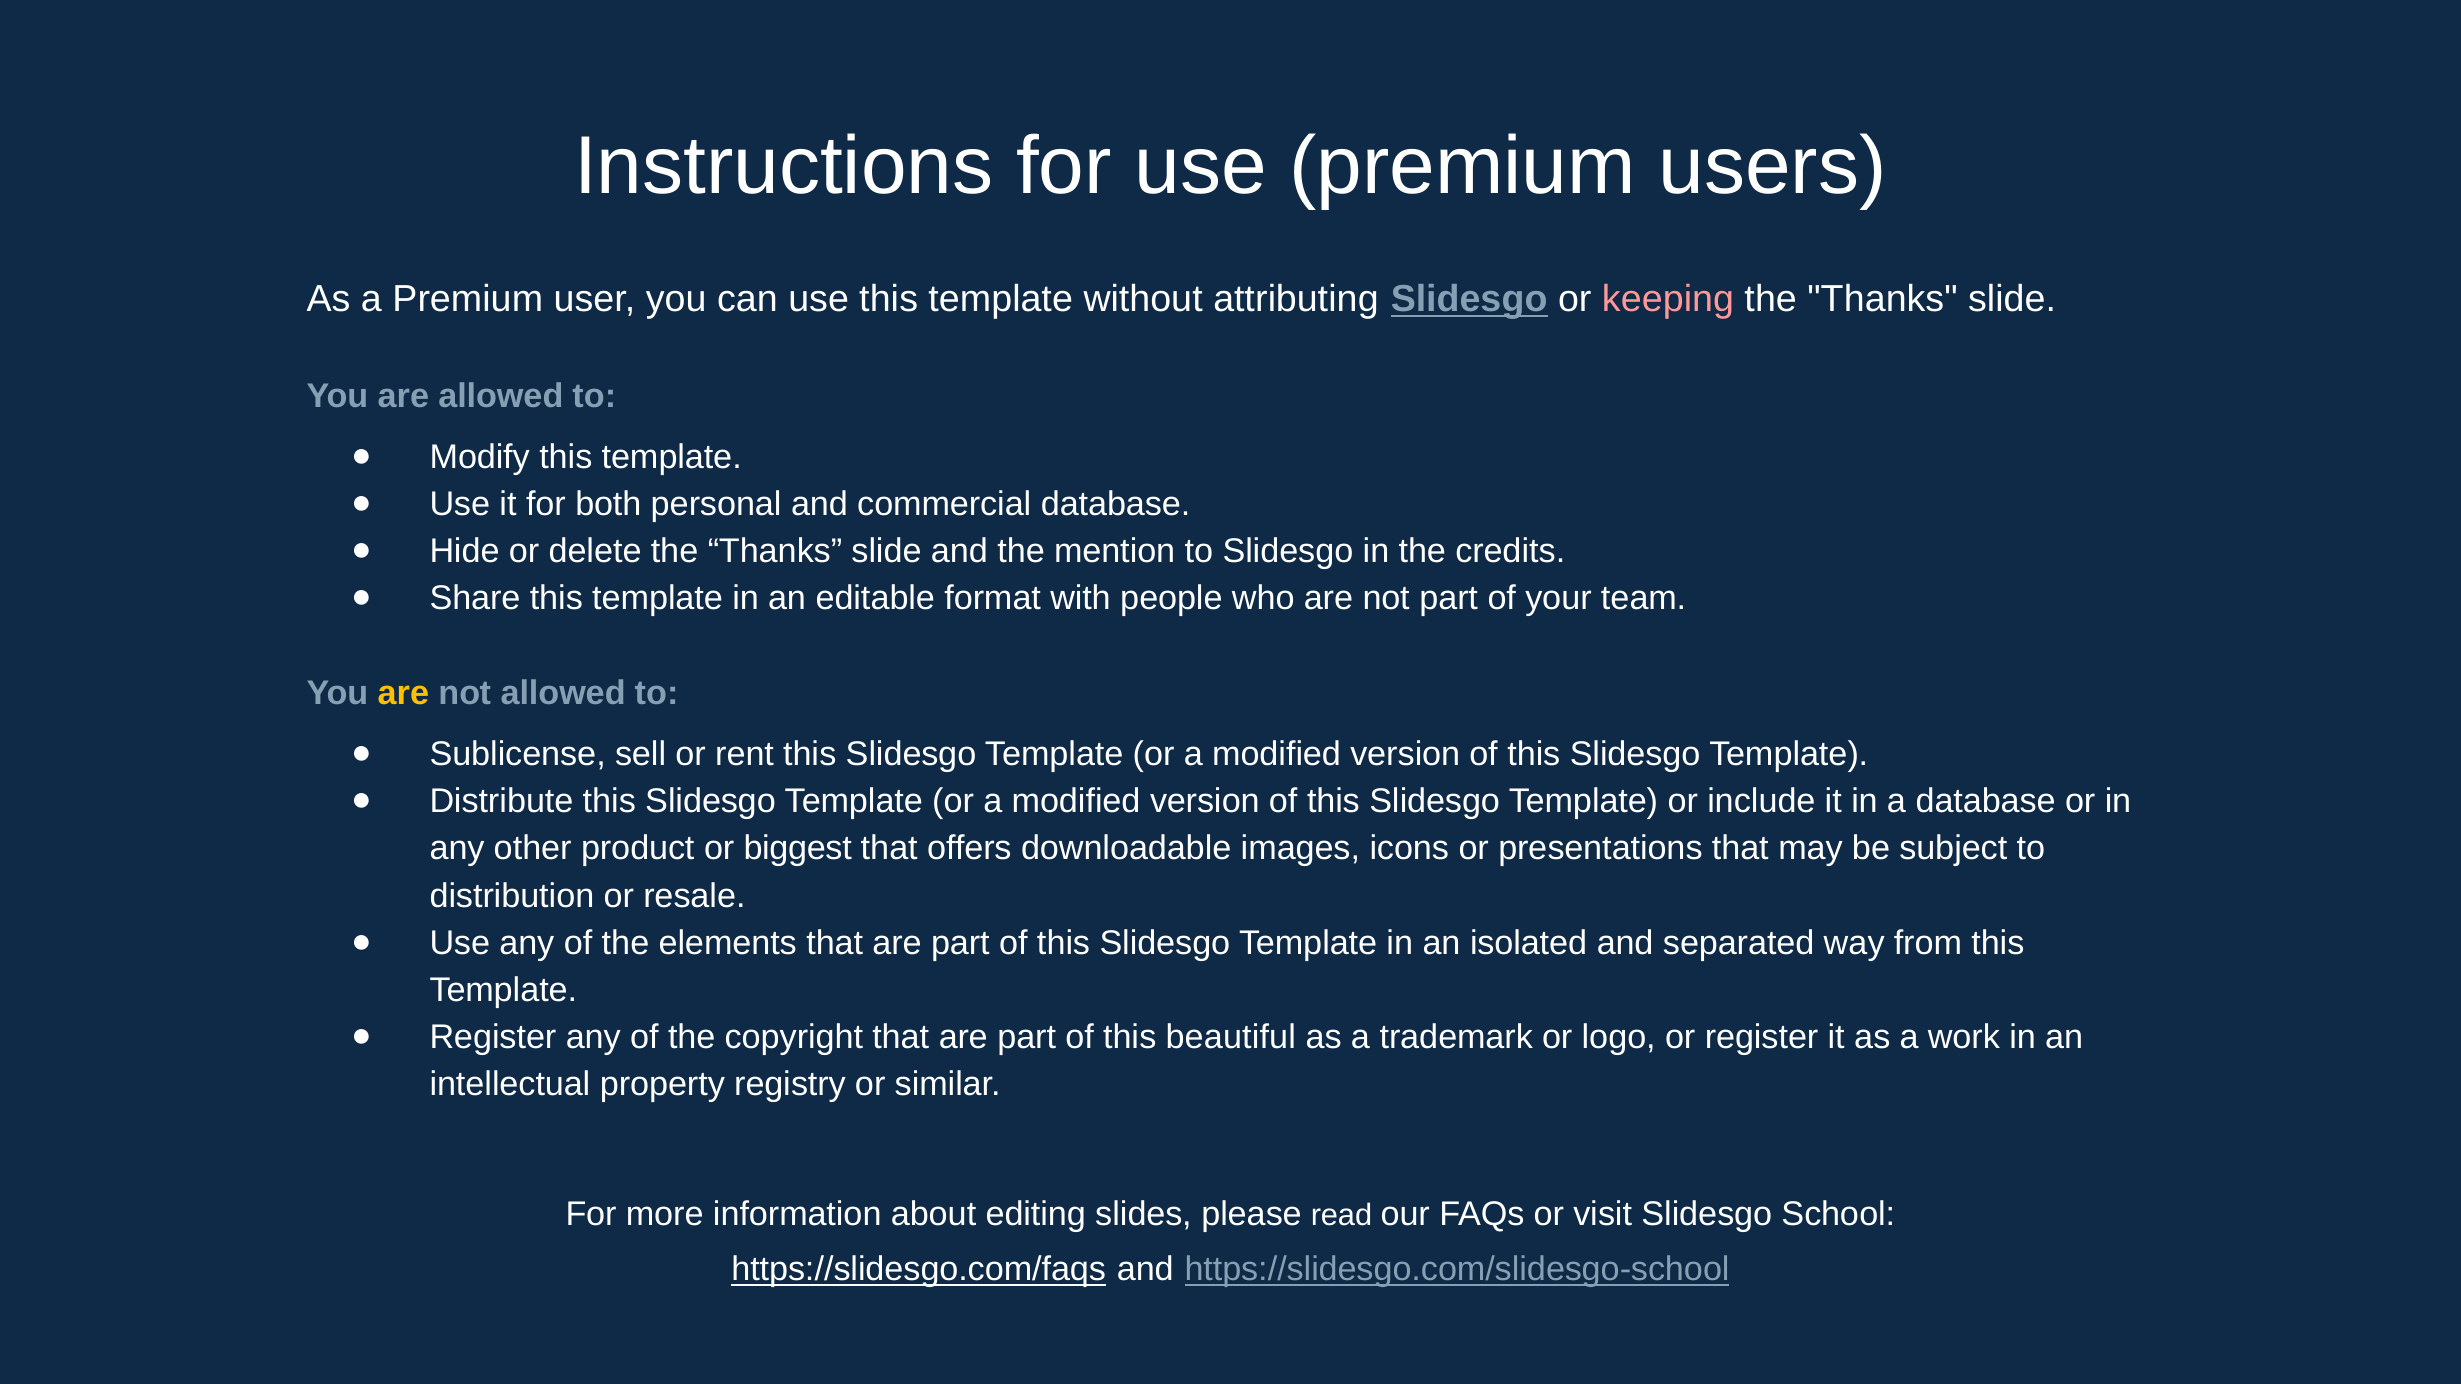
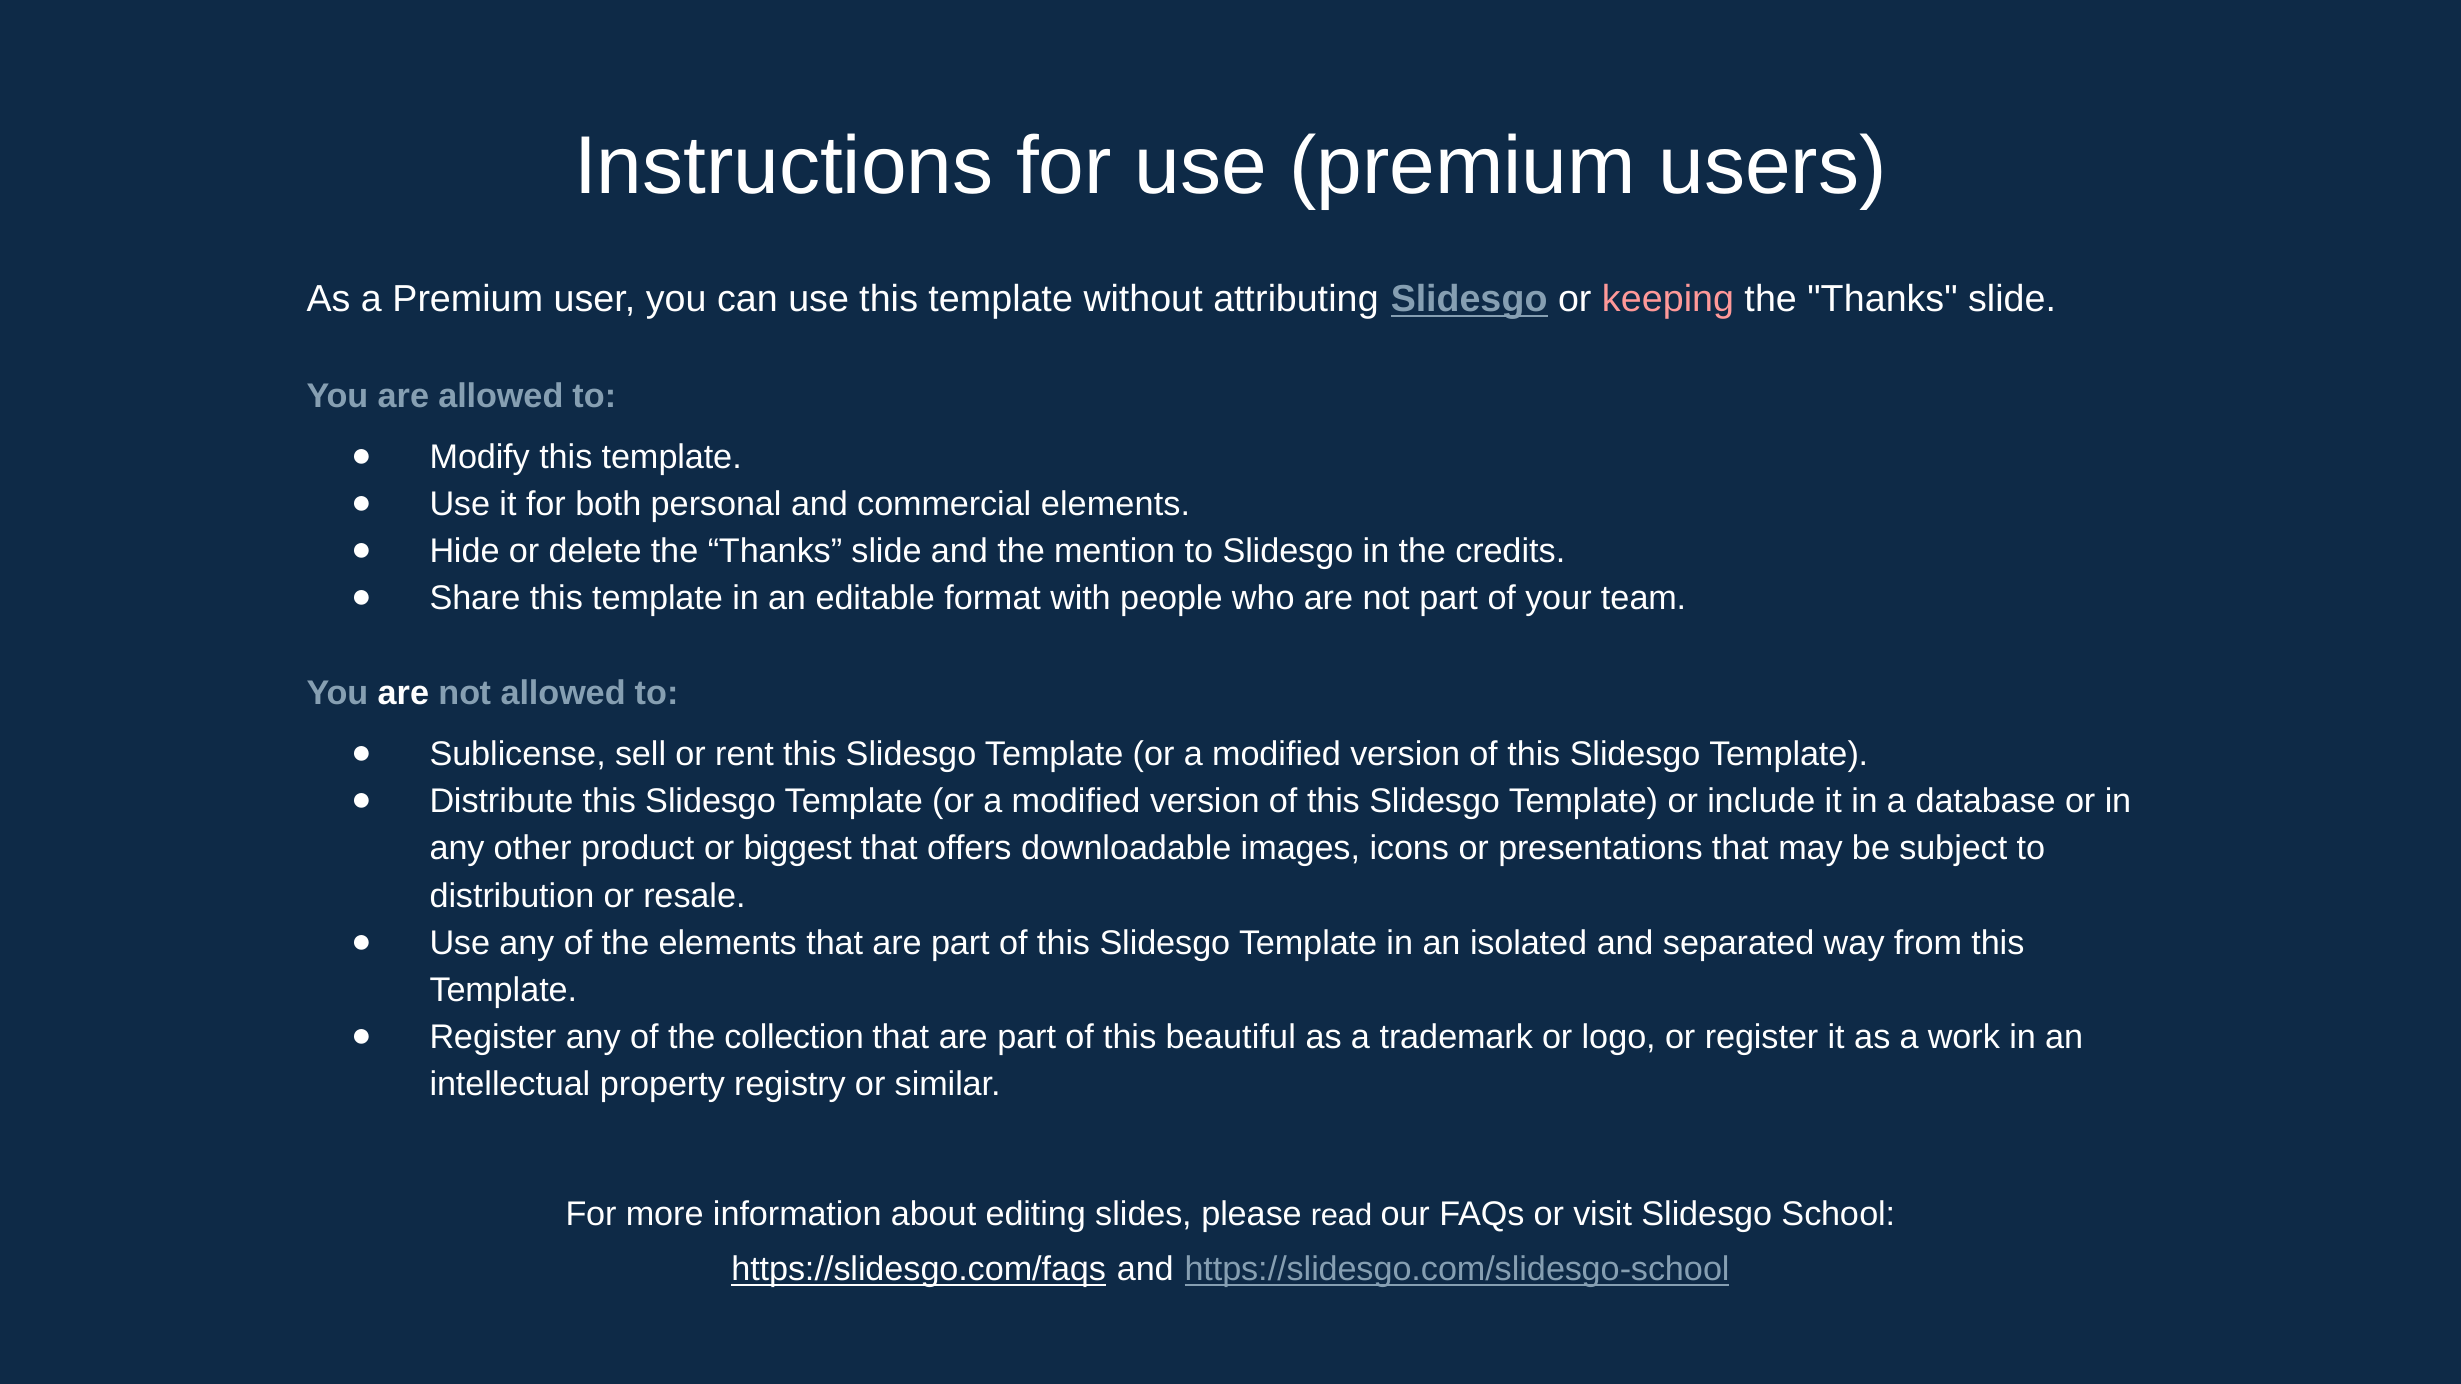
commercial database: database -> elements (1115, 504)
are colour: yellow -> white (403, 694)
copyright: copyright -> collection (794, 1038)
